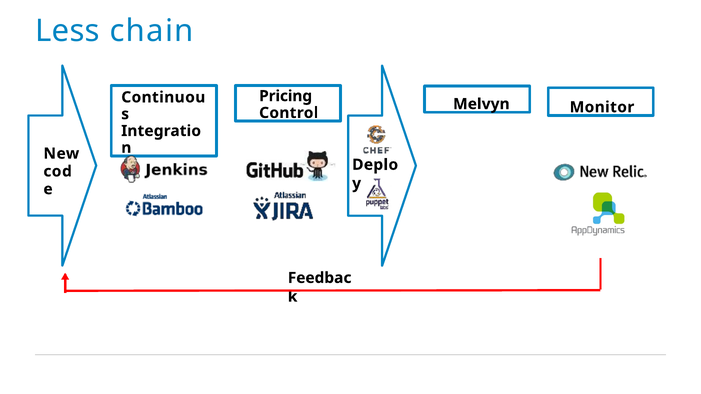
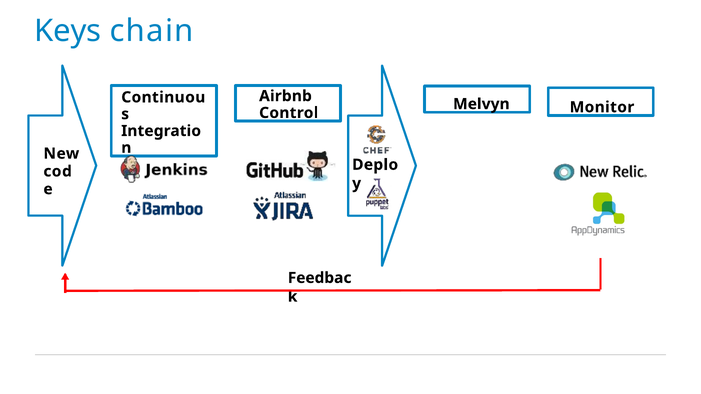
Less: Less -> Keys (68, 31)
Pricing: Pricing -> Airbnb (285, 96)
